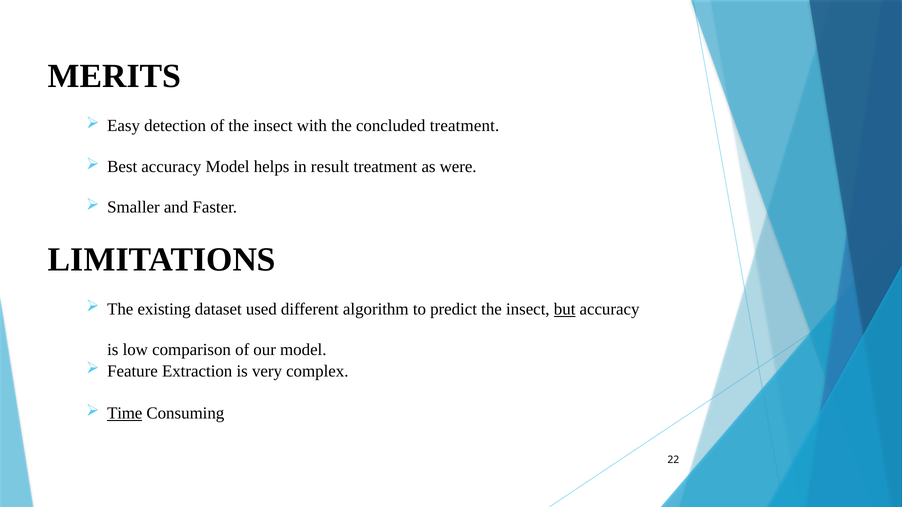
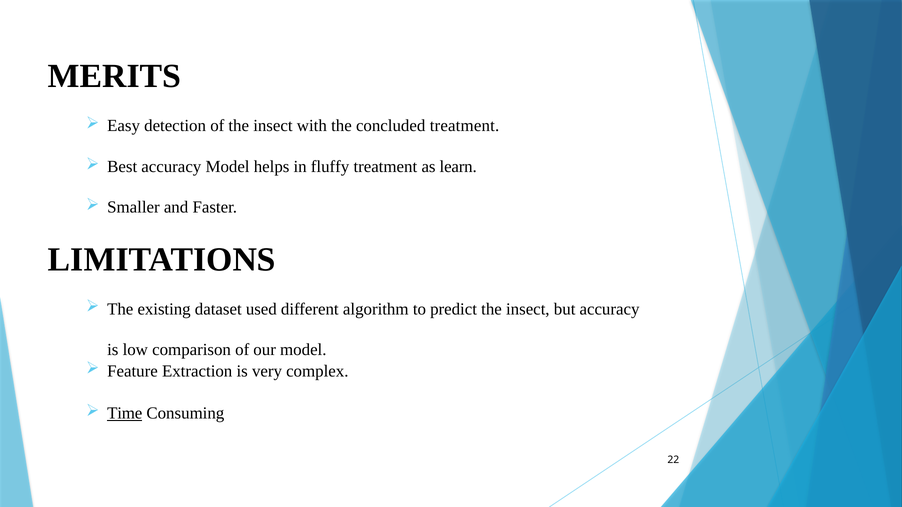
result: result -> fluffy (330, 167)
were: were -> learn (458, 167)
but underline: present -> none (565, 309)
